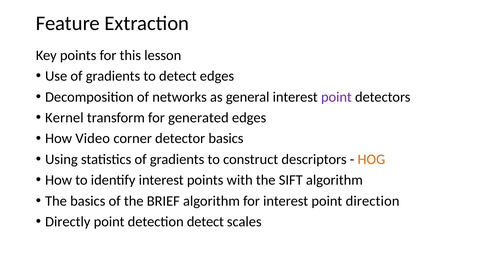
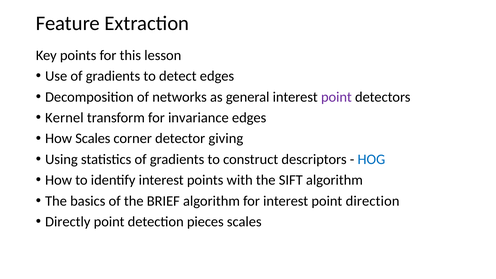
generated: generated -> invariance (198, 118)
How Video: Video -> Scales (93, 139)
detector basics: basics -> giving (226, 139)
HOG colour: orange -> blue (371, 159)
detection detect: detect -> pieces (205, 222)
